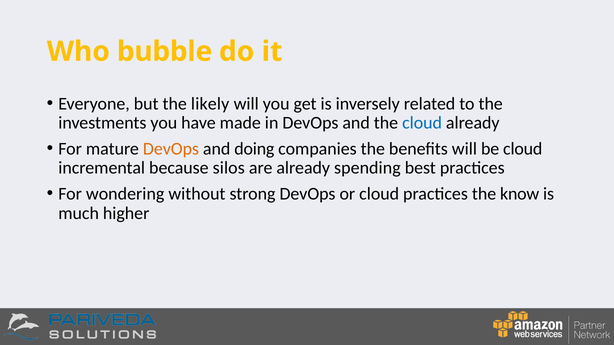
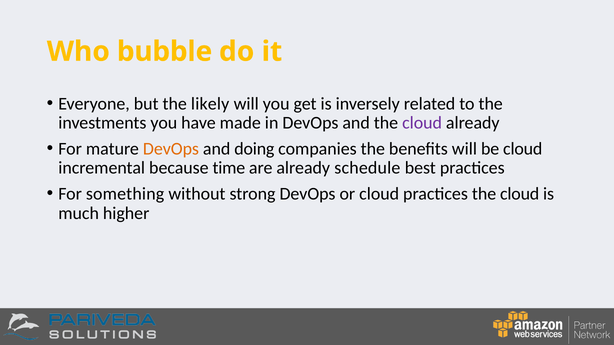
cloud colour: blue -> purple (422, 123)
silos: silos -> time (229, 168)
spending: spending -> schedule (367, 168)
wondering: wondering -> something (125, 194)
practices the know: know -> cloud (520, 194)
